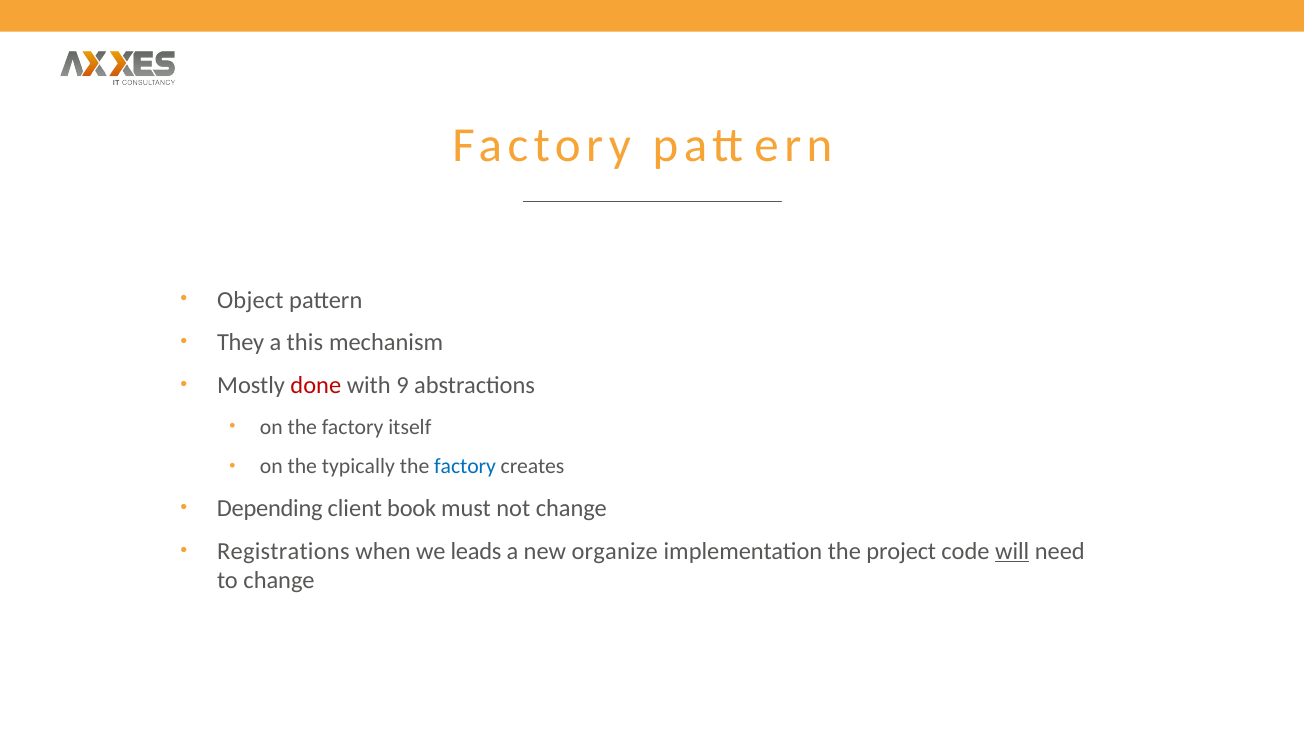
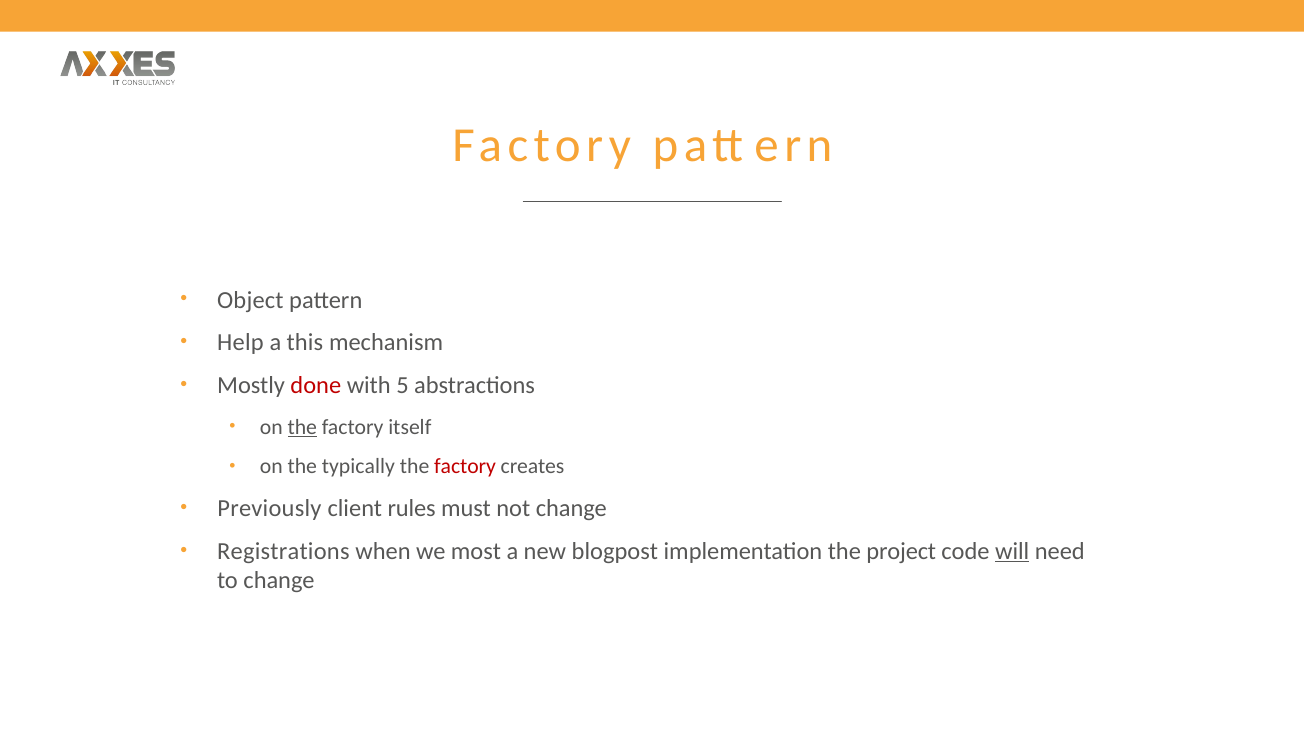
They: They -> Help (240, 343)
9: 9 -> 5 (402, 386)
the underline: none -> present (302, 427)
factory colour: blue -> red (465, 466)
Depending: Depending -> Previously (269, 508)
book: book -> rules (412, 508)
leads: leads -> most (476, 551)
organize: organize -> blogpost (615, 551)
